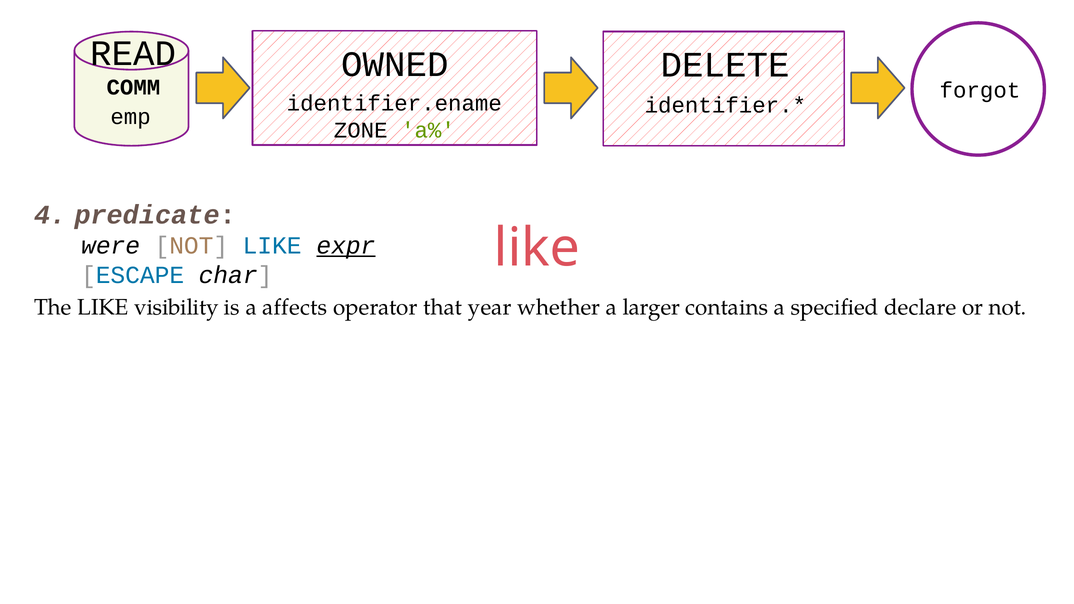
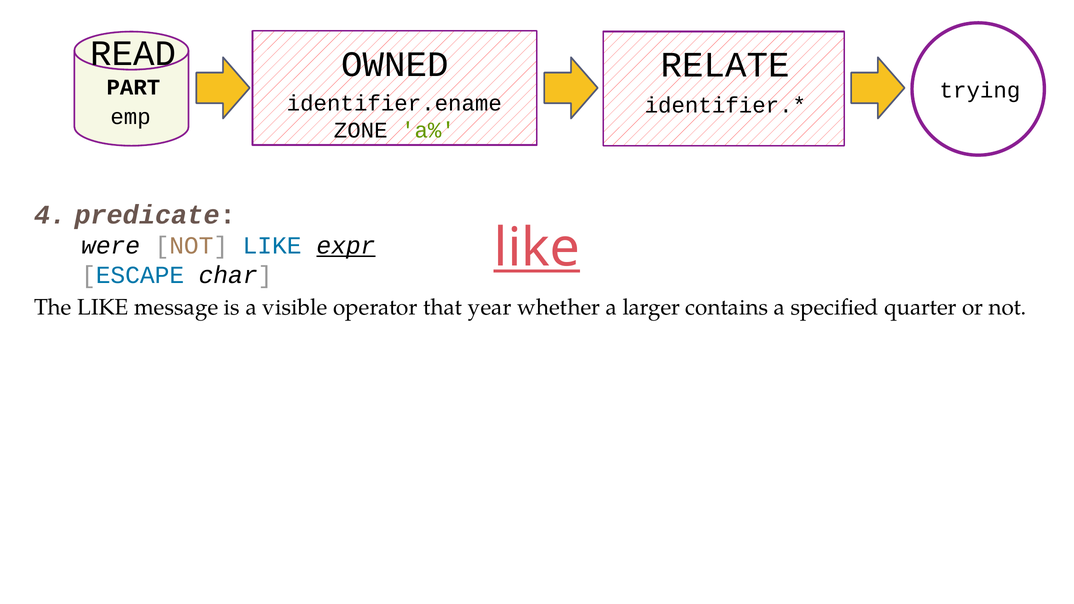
DELETE: DELETE -> RELATE (725, 65)
COMM: COMM -> PART (133, 87)
forgot: forgot -> trying (980, 90)
like underline: none -> present (537, 248)
visibility: visibility -> message (176, 308)
affects: affects -> visible (295, 308)
declare: declare -> quarter (920, 308)
